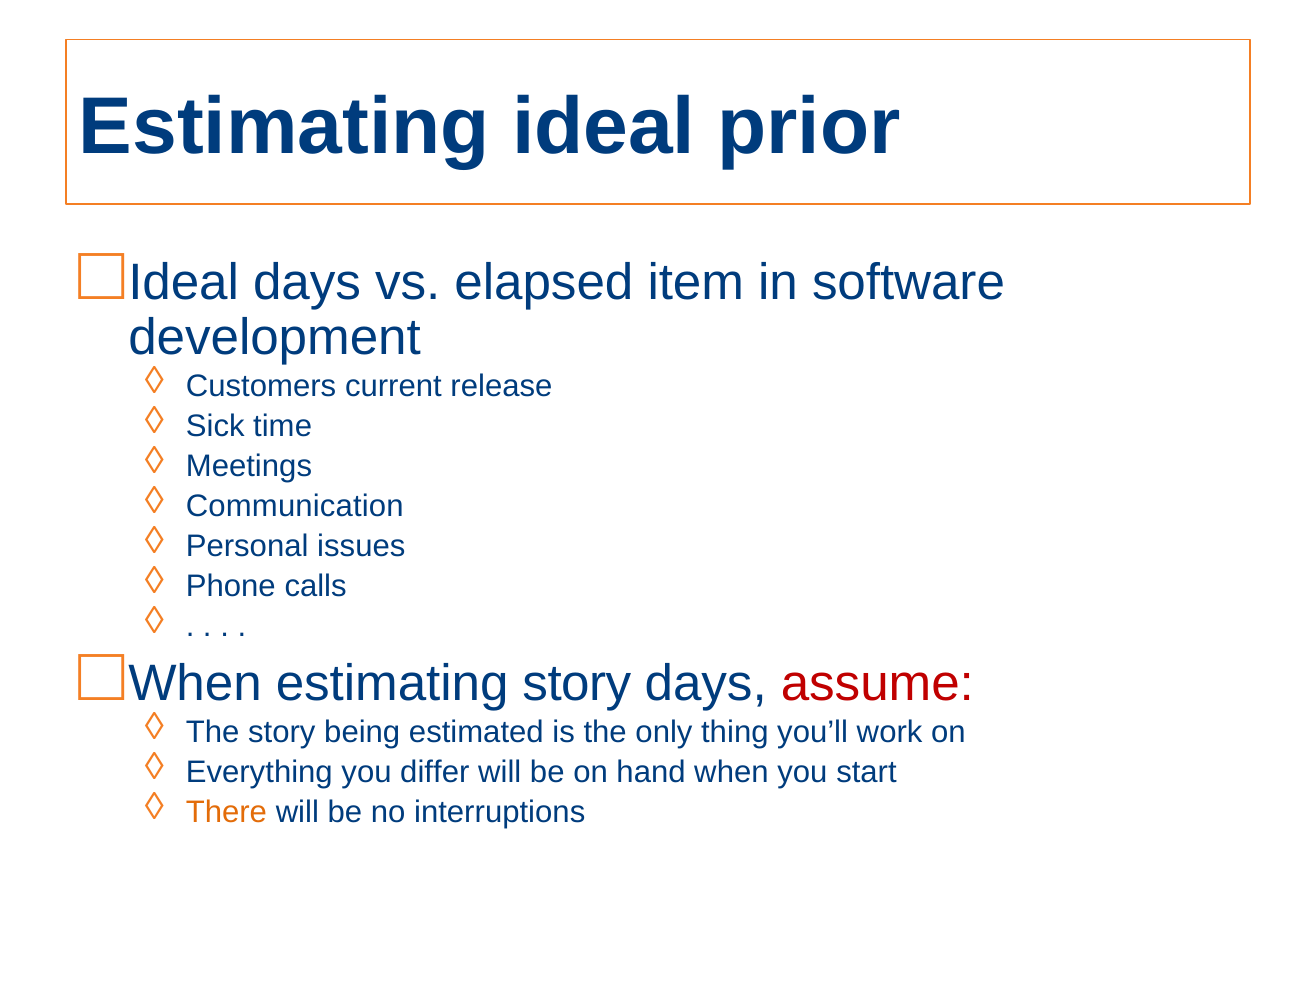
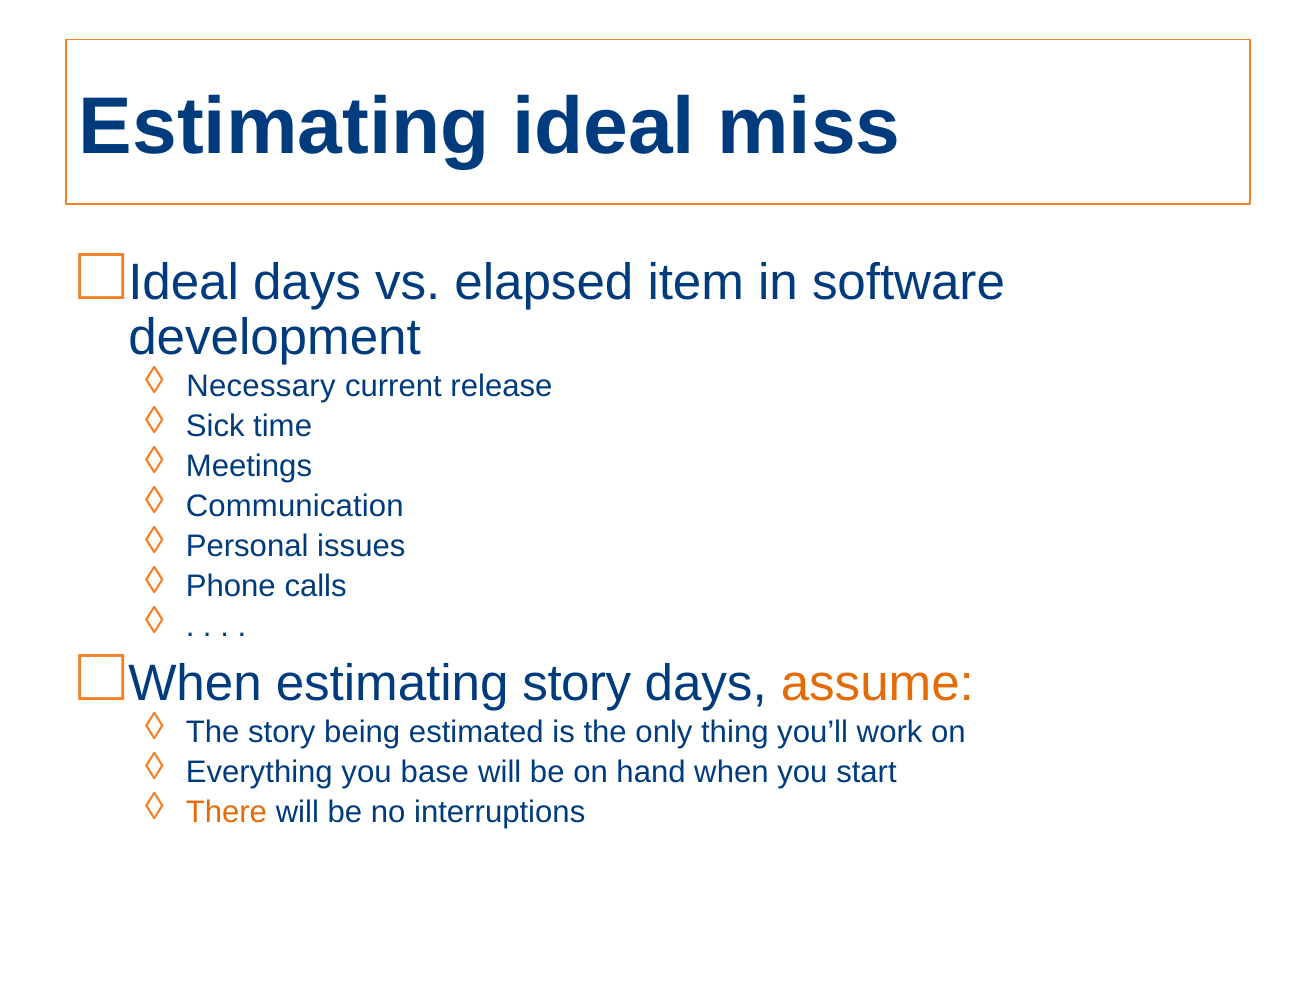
prior: prior -> miss (809, 127)
Customers: Customers -> Necessary (261, 386)
assume colour: red -> orange (877, 684)
differ: differ -> base (435, 772)
